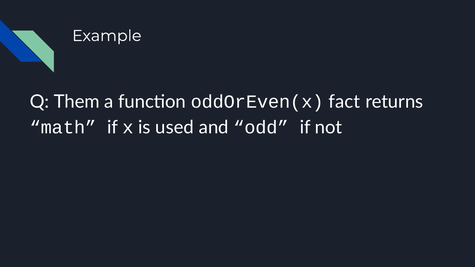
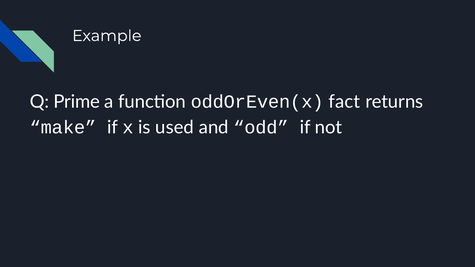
Them: Them -> Prime (77, 102)
math: math -> make (63, 127)
